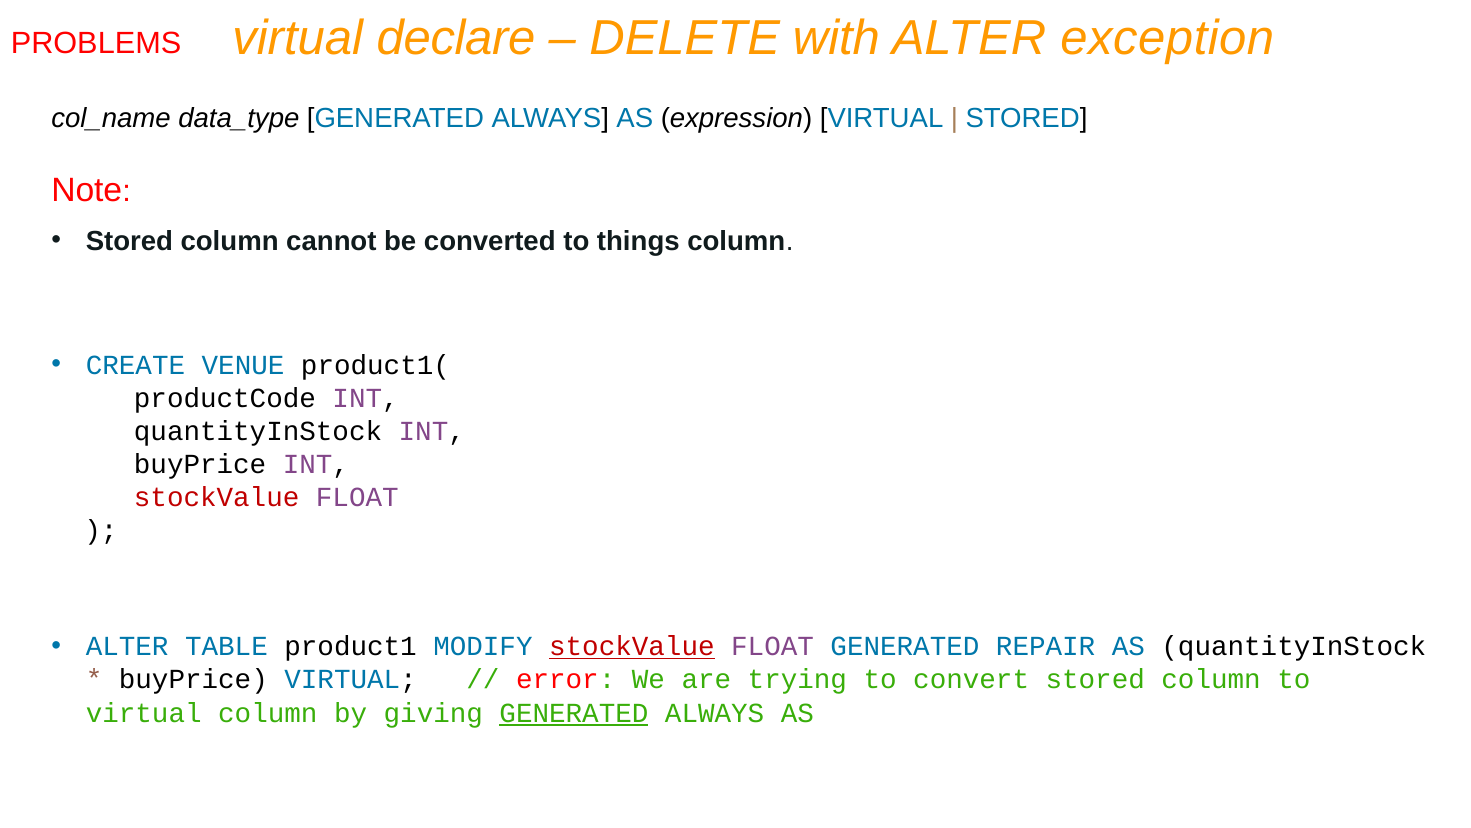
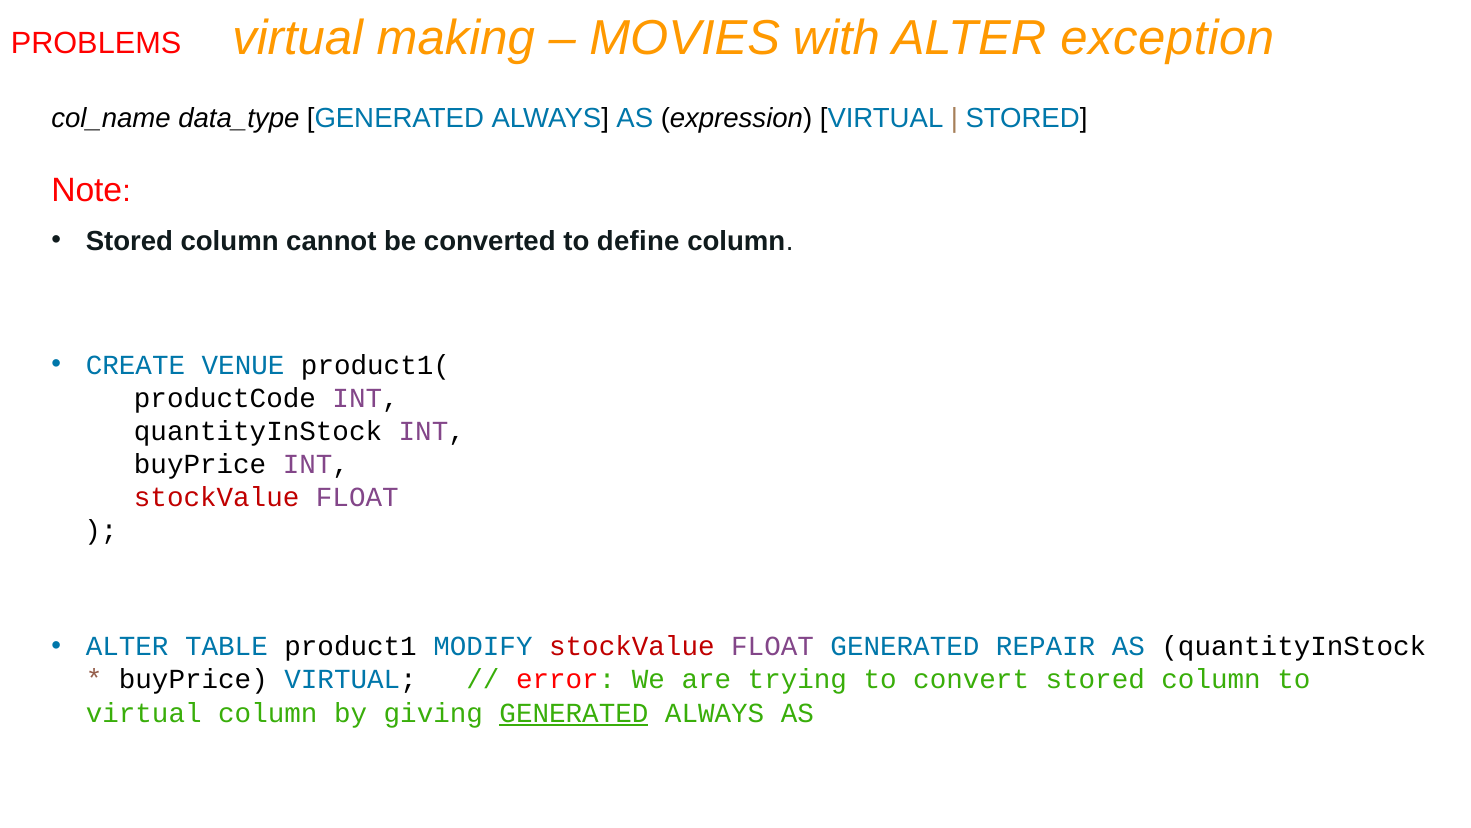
declare: declare -> making (456, 38)
DELETE: DELETE -> MOVIES (685, 38)
things: things -> define (638, 241)
stockValue underline: present -> none (632, 646)
